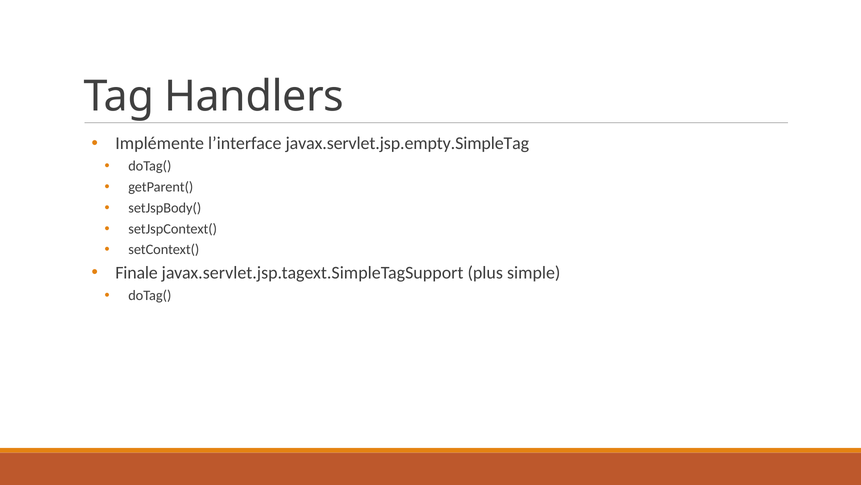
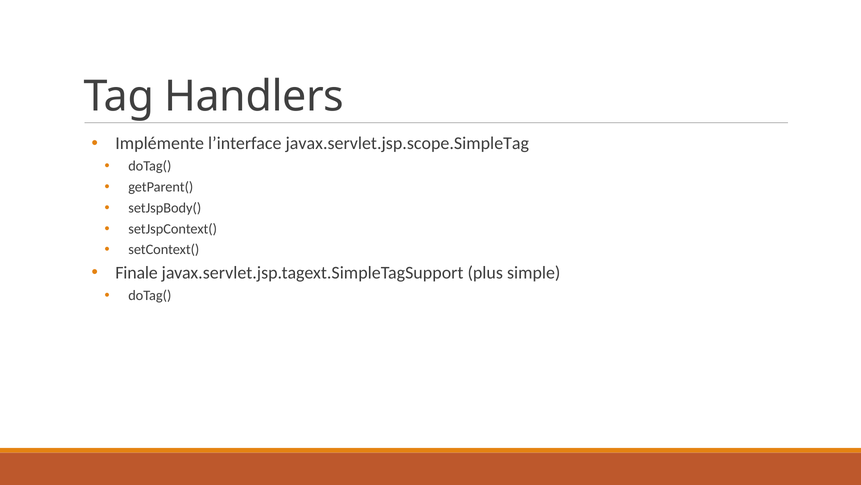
javax.servlet.jsp.empty.SimpleTag: javax.servlet.jsp.empty.SimpleTag -> javax.servlet.jsp.scope.SimpleTag (407, 143)
